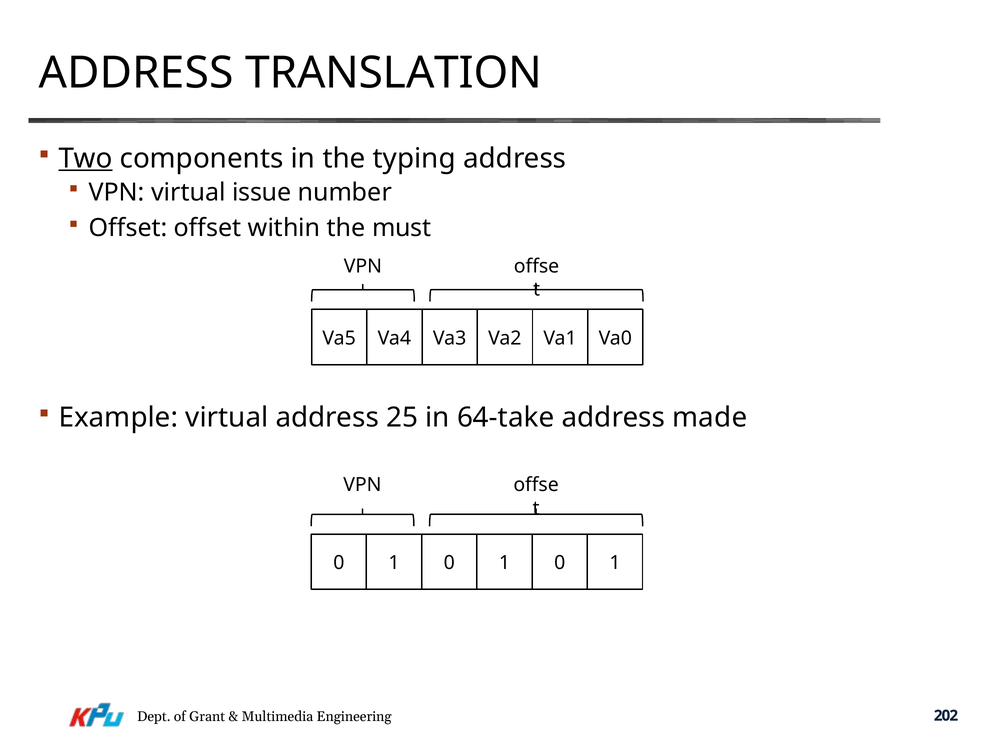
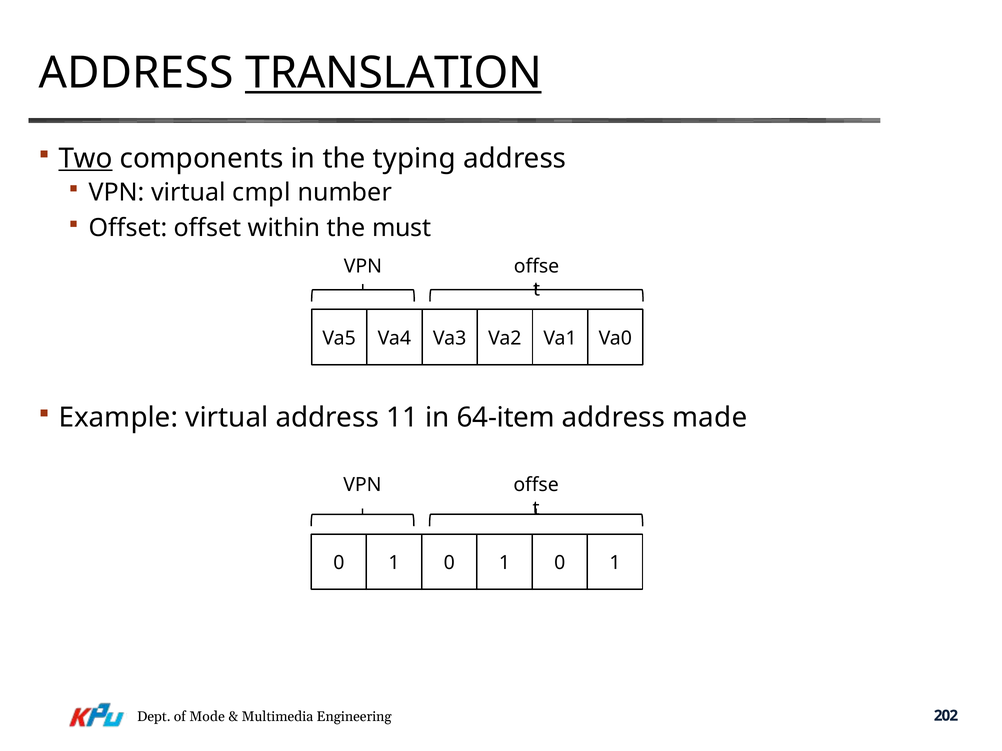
TRANSLATION underline: none -> present (394, 73)
issue: issue -> cmpl (262, 193)
25: 25 -> 11 (402, 418)
64-take: 64-take -> 64-item (506, 418)
Grant: Grant -> Mode (207, 717)
